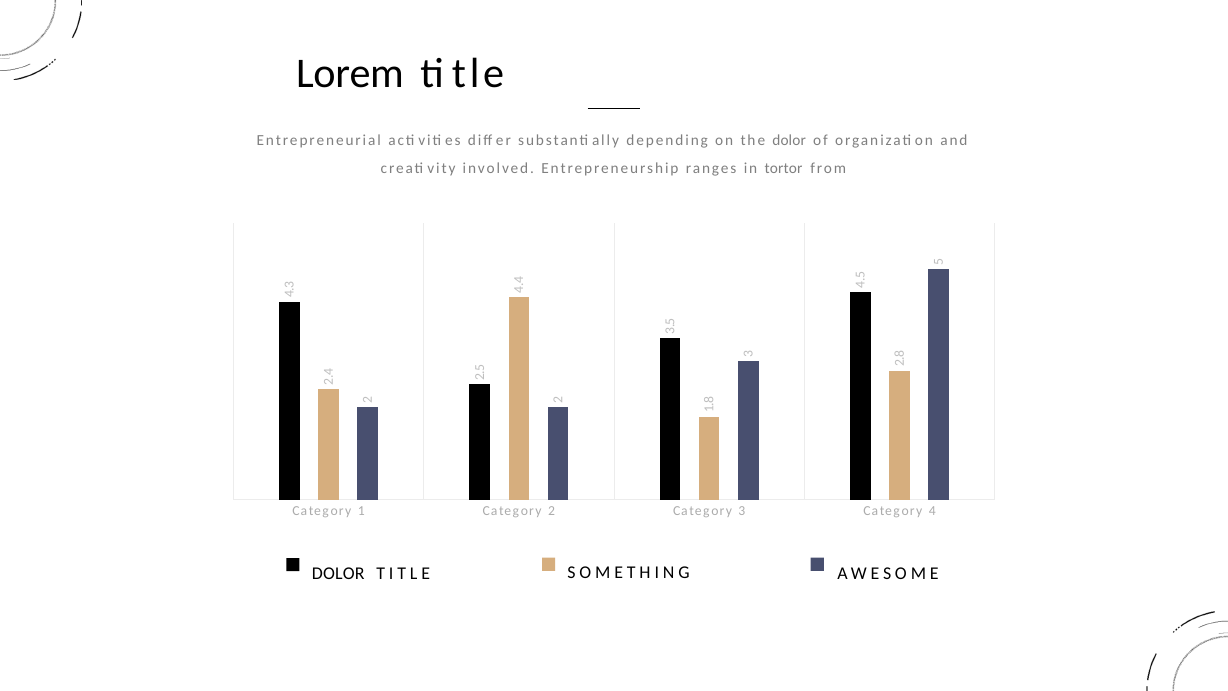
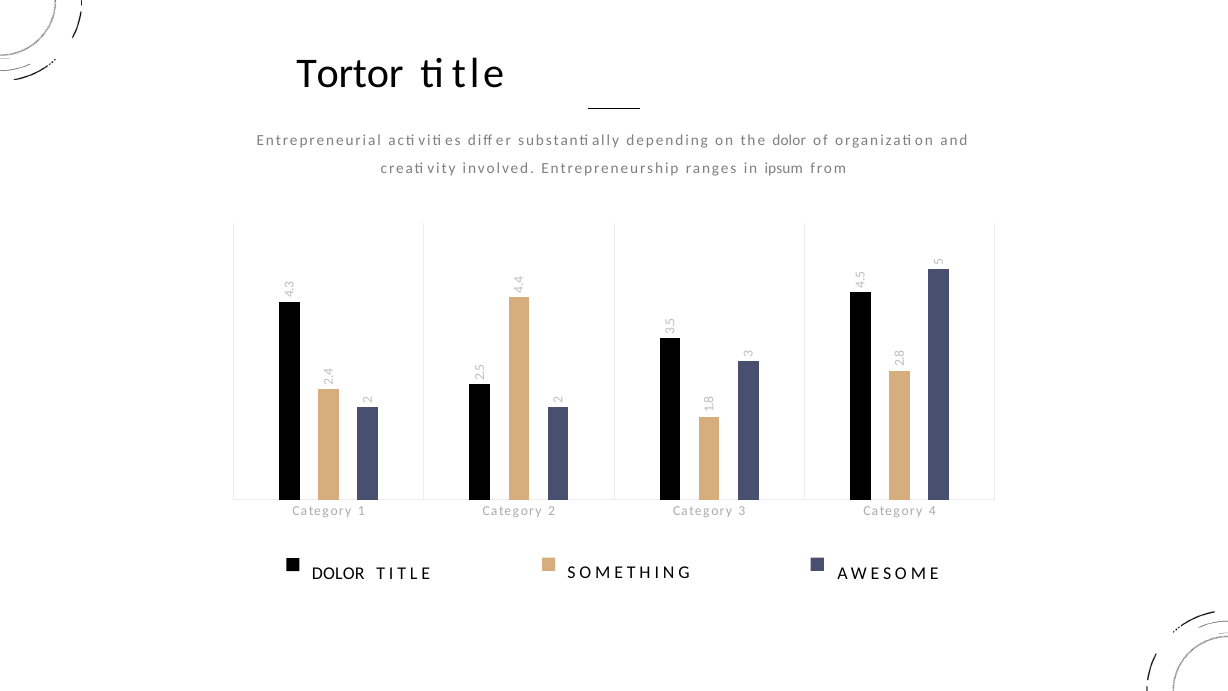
Lorem: Lorem -> Tortor (350, 73)
tortor: tortor -> ipsum (784, 168)
